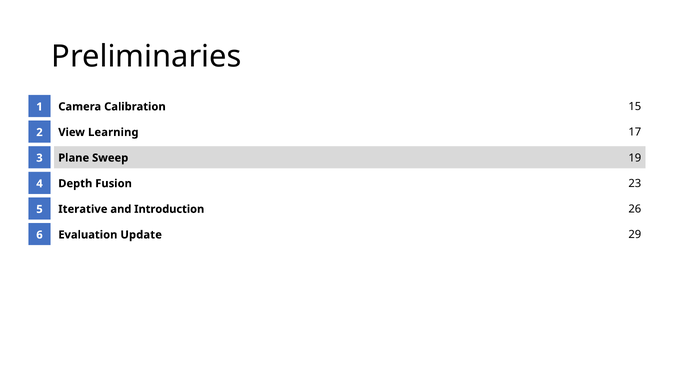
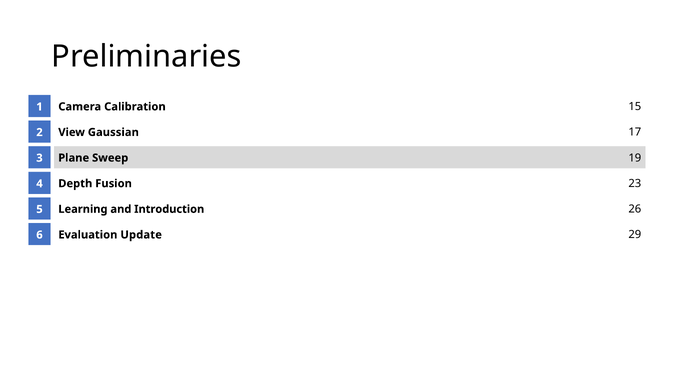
Learning: Learning -> Gaussian (113, 132)
Iterative: Iterative -> Learning (83, 209)
